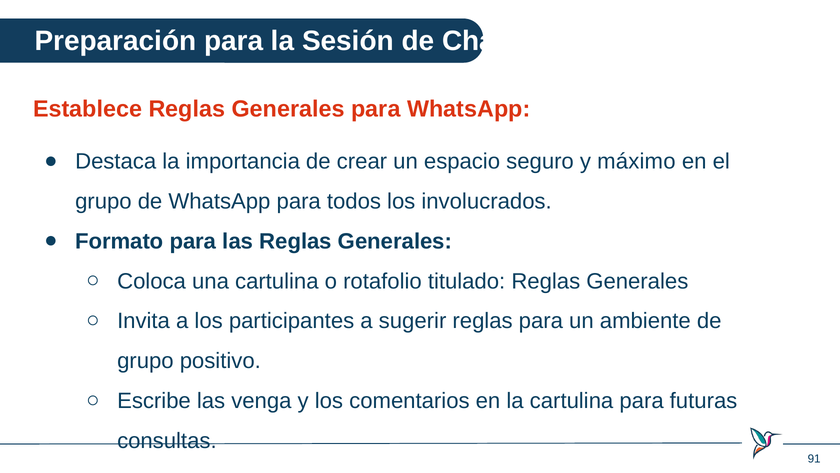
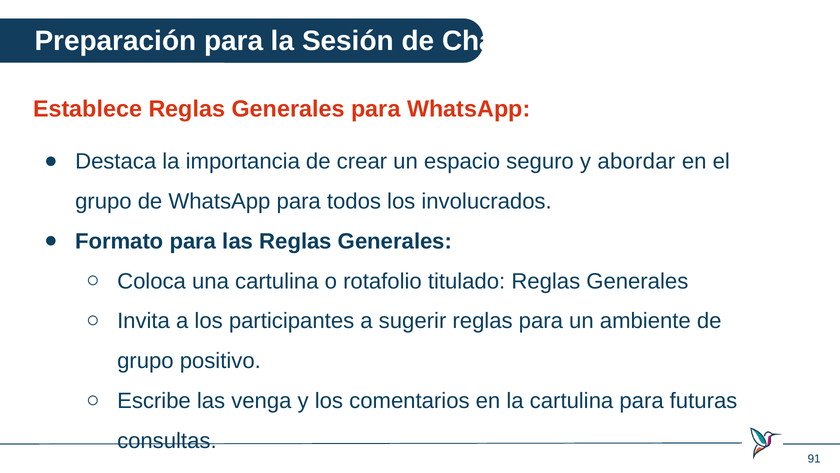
máximo: máximo -> abordar (636, 161)
